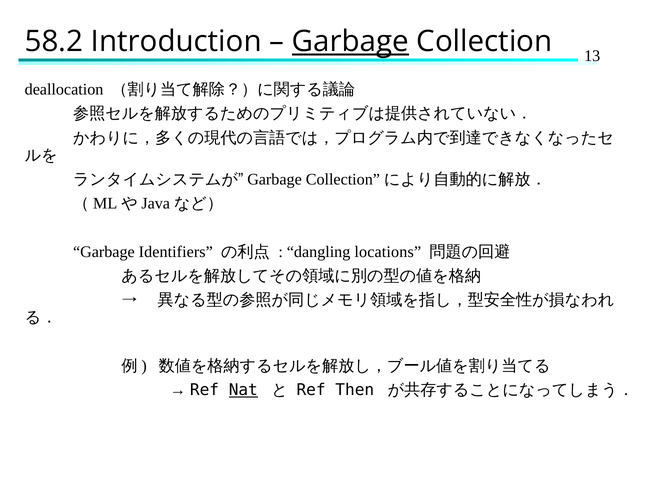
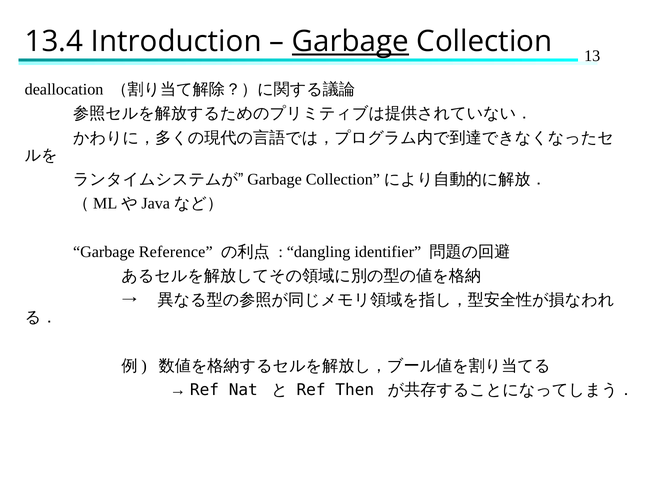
58.2: 58.2 -> 13.4 (54, 42)
Identifiers: Identifiers -> Reference (176, 252)
locations: locations -> identifier (388, 252)
Nat underline: present -> none (243, 390)
